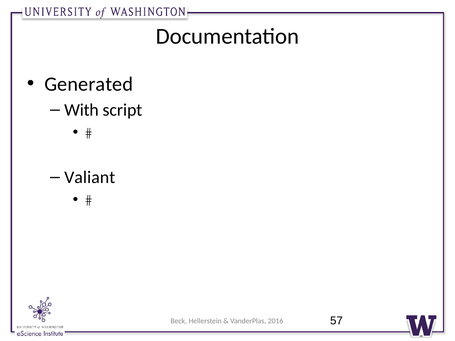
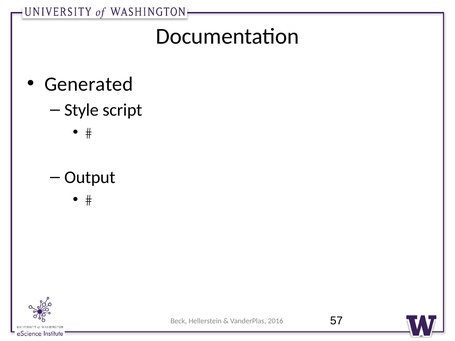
With: With -> Style (81, 110)
Valiant: Valiant -> Output (90, 177)
